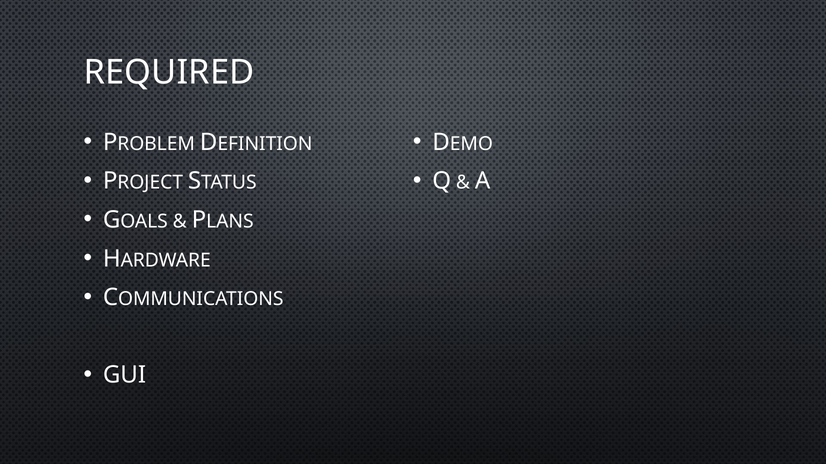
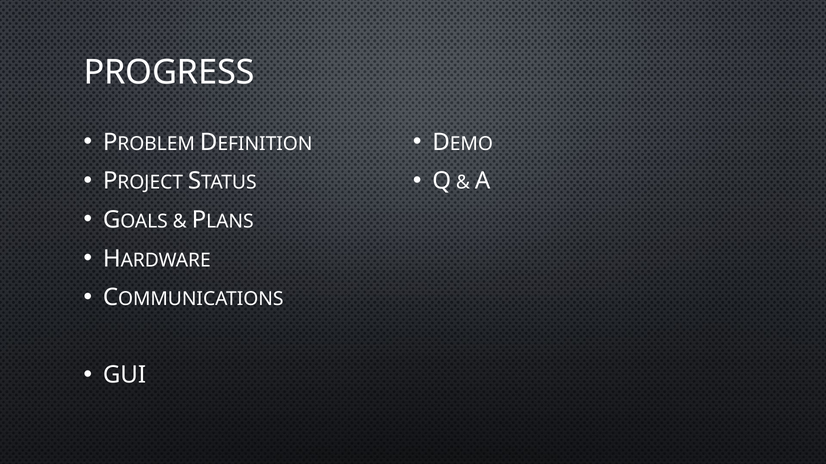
REQUIRED: REQUIRED -> PROGRESS (169, 73)
